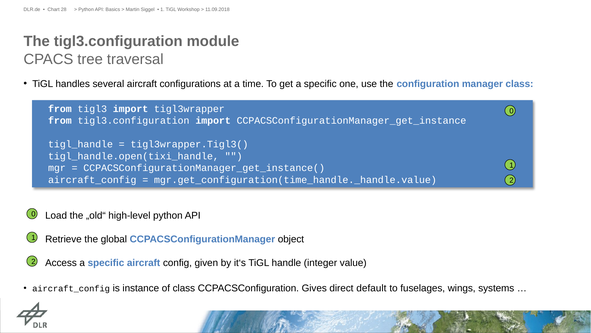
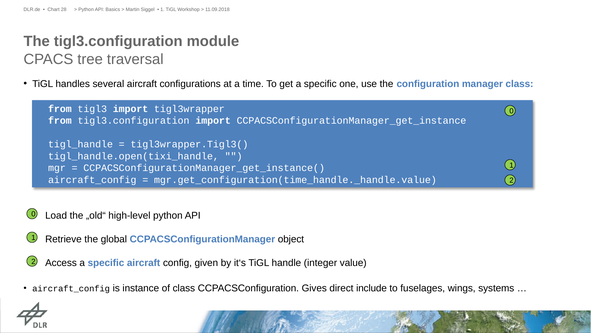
default: default -> include (372, 288)
